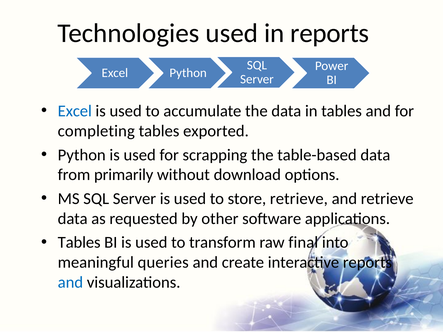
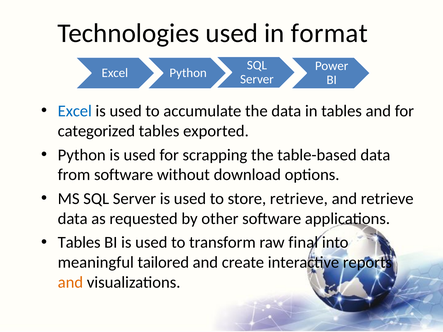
in reports: reports -> format (329, 33)
completing: completing -> categorized (96, 131)
from primarily: primarily -> software (124, 175)
queries: queries -> tailored (163, 263)
and colour: blue -> orange (70, 283)
